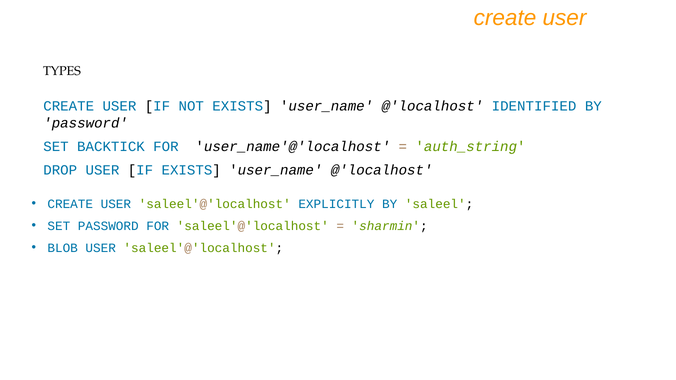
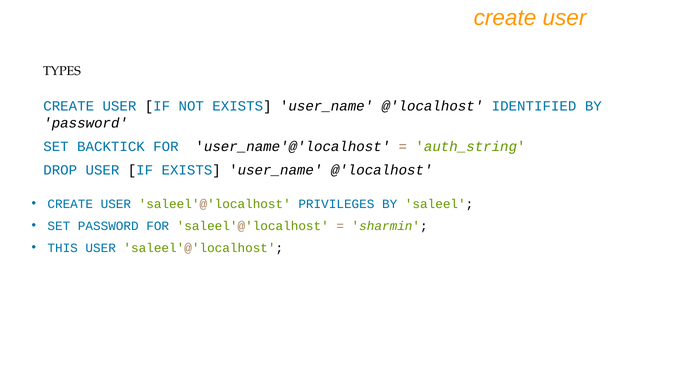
EXPLICITLY: EXPLICITLY -> PRIVILEGES (336, 204)
BLOB: BLOB -> THIS (63, 248)
